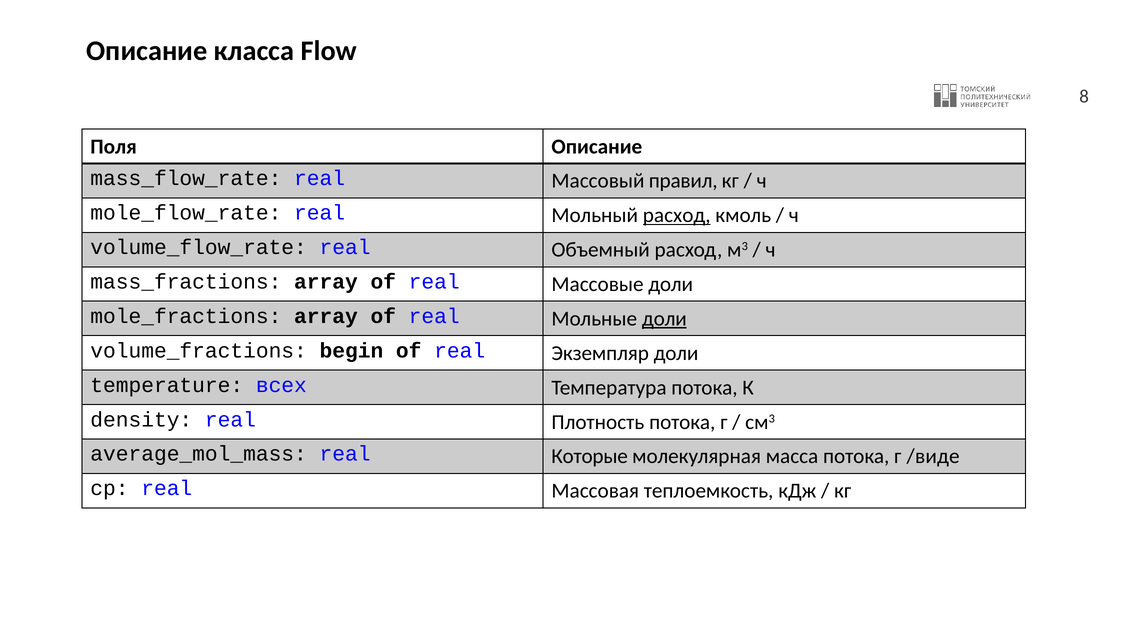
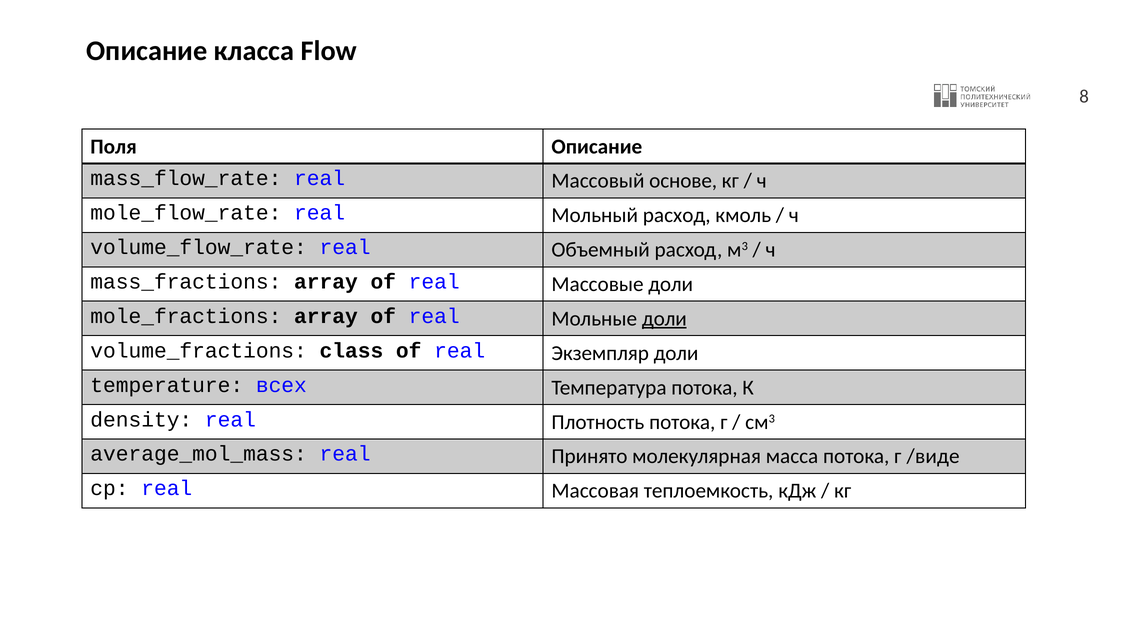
правил: правил -> основе (683, 181)
расход underline: present -> none (677, 215)
begin: begin -> class (351, 350)
Которые: Которые -> Принято (590, 456)
